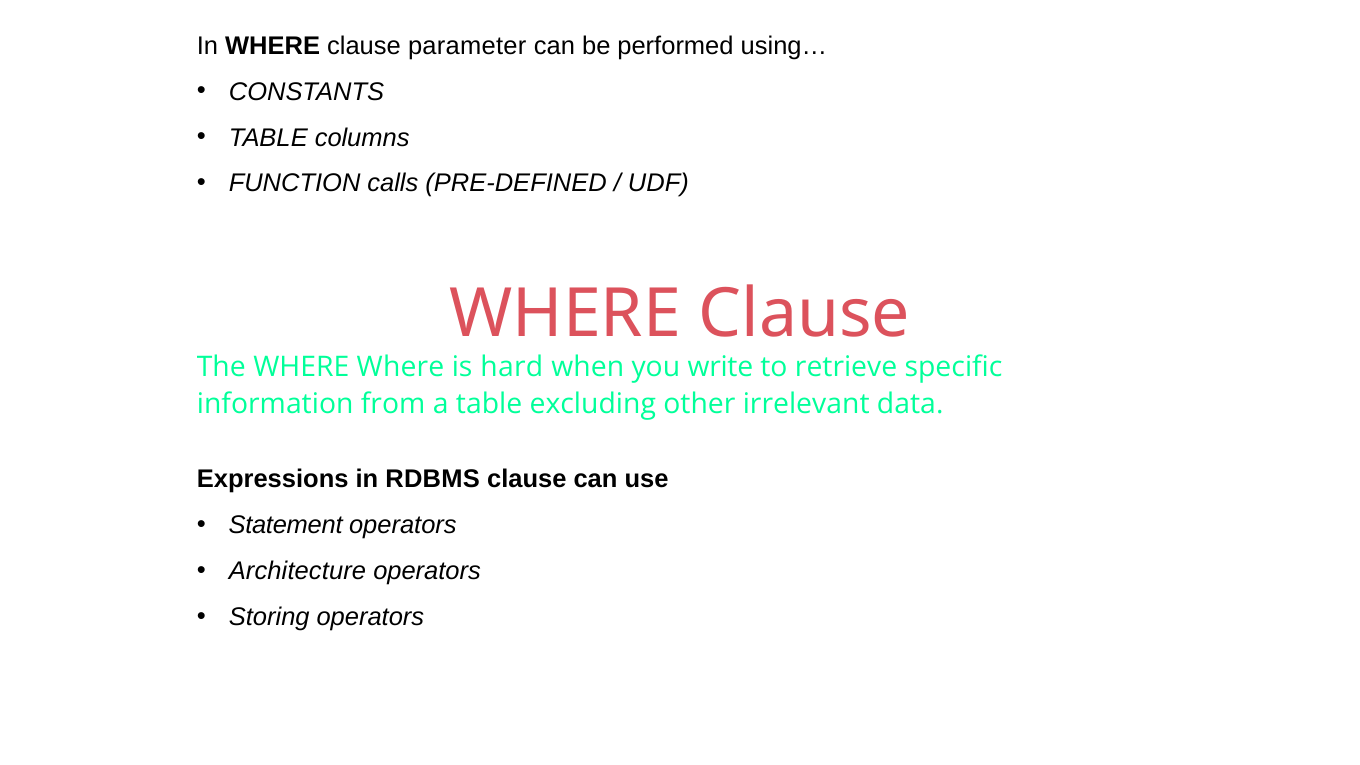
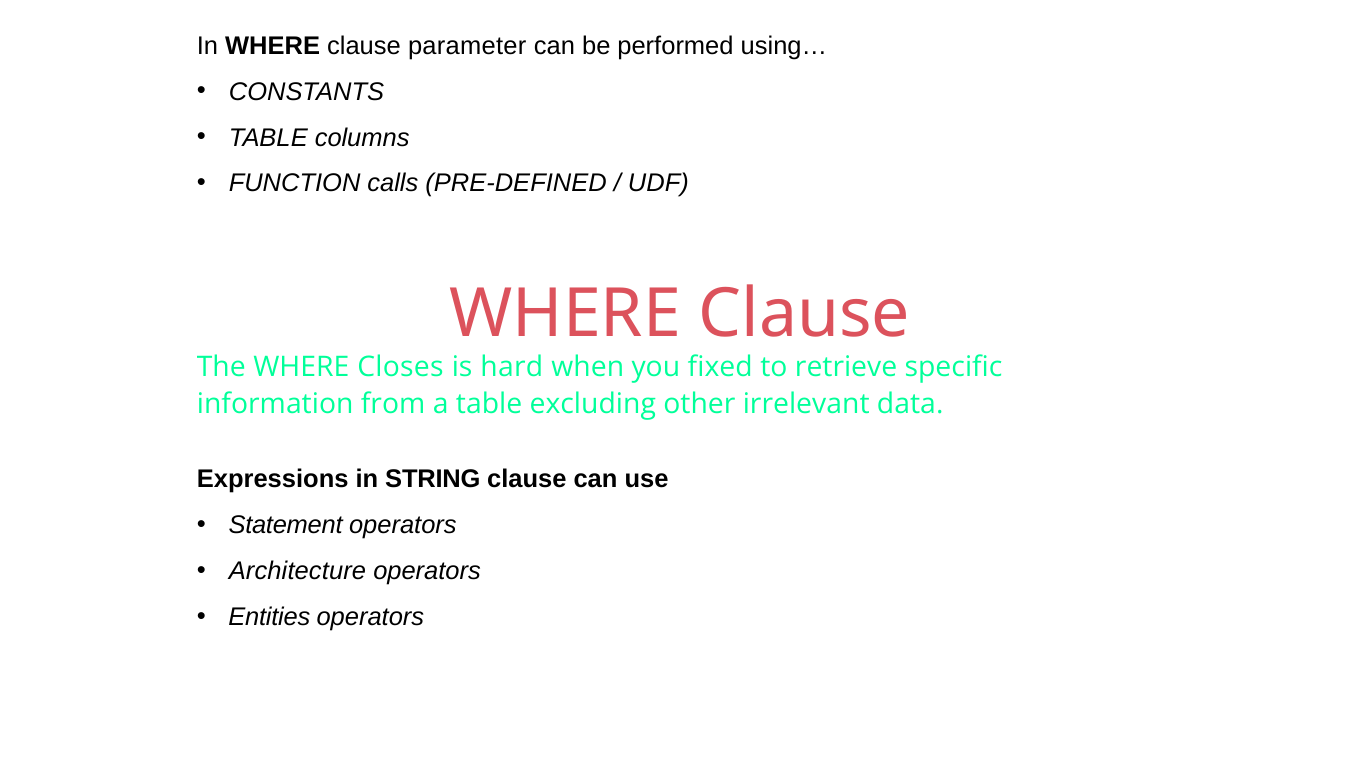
WHERE Where: Where -> Closes (400, 368)
write: write -> fixed (720, 368)
RDBMS: RDBMS -> STRING (433, 479)
Storing: Storing -> Entities (269, 617)
